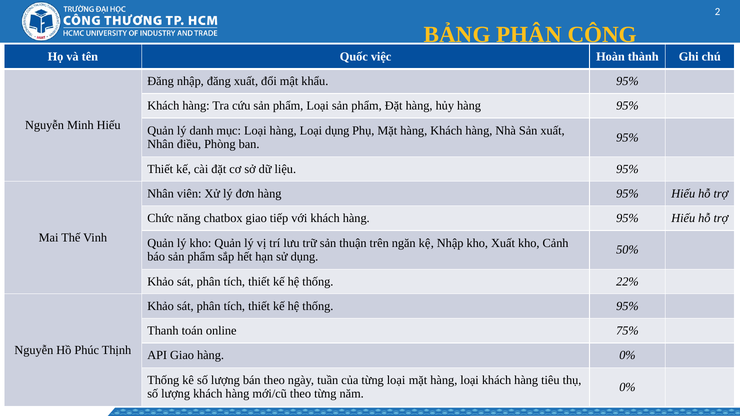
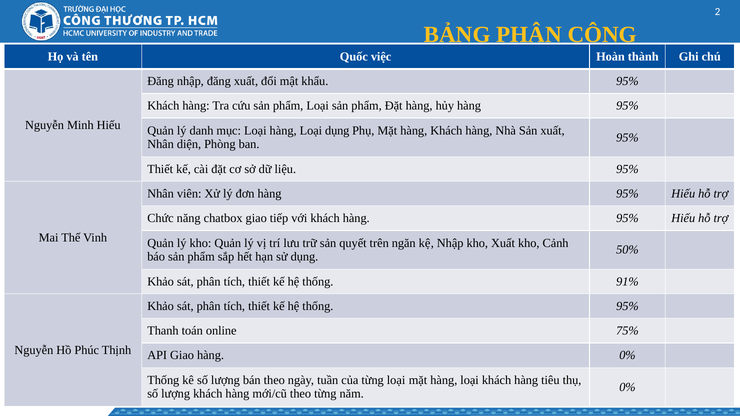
điều: điều -> diện (189, 144)
thuận: thuận -> quyết (353, 243)
22%: 22% -> 91% (627, 282)
